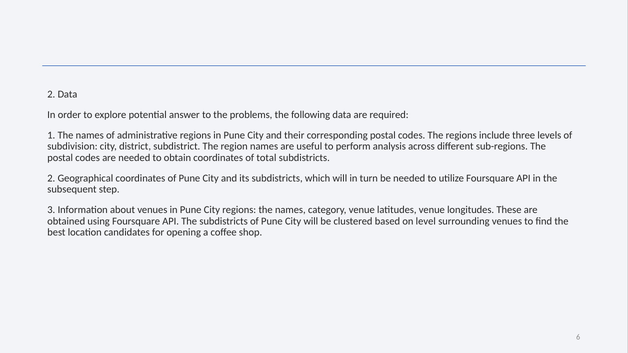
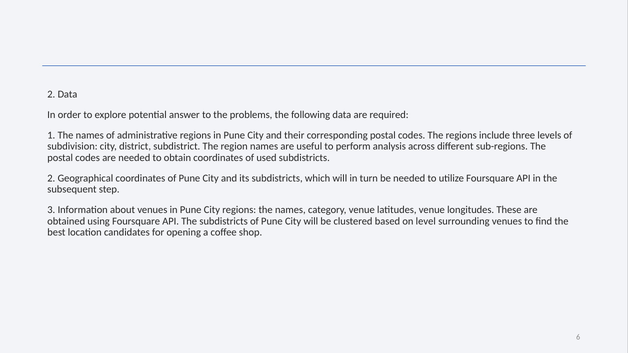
total: total -> used (266, 158)
